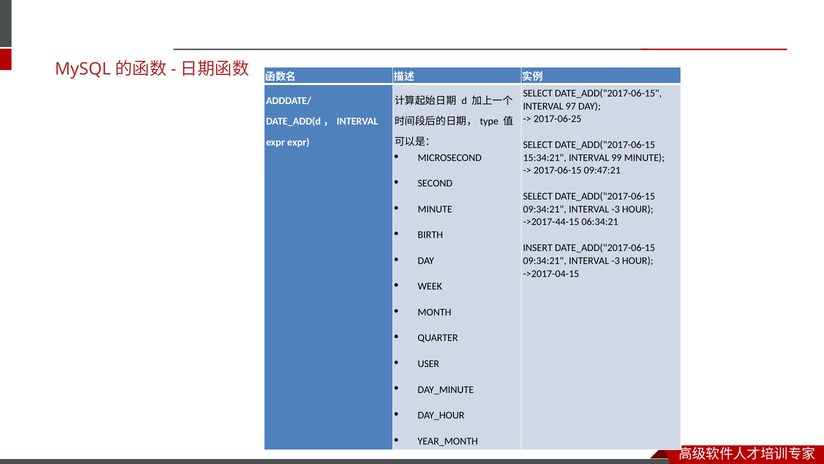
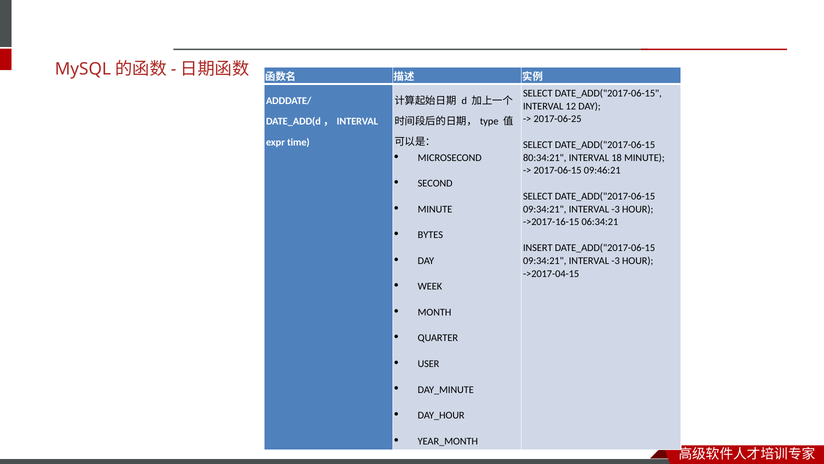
97: 97 -> 12 (571, 106)
expr expr: expr -> time (298, 142)
15:34:21: 15:34:21 -> 80:34:21 (545, 157)
99: 99 -> 18 (617, 157)
09:47:21: 09:47:21 -> 09:46:21 (602, 170)
->2017-44-15: ->2017-44-15 -> ->2017-16-15 (551, 222)
BIRTH: BIRTH -> BYTES (430, 235)
